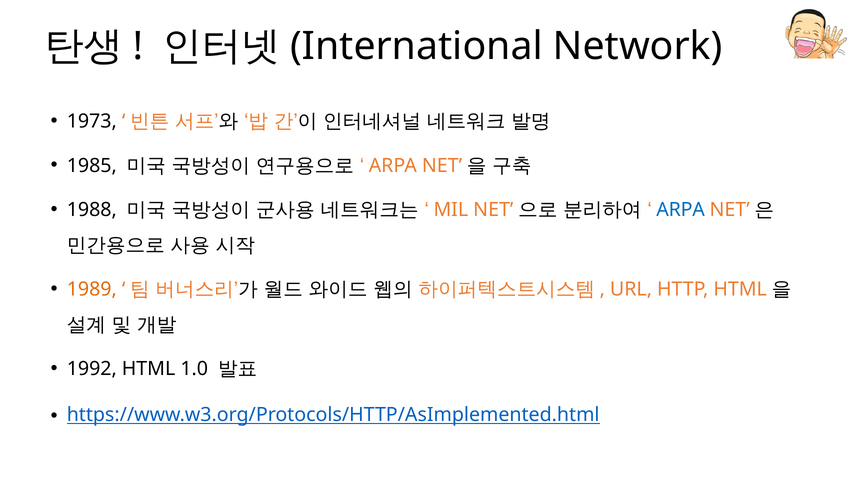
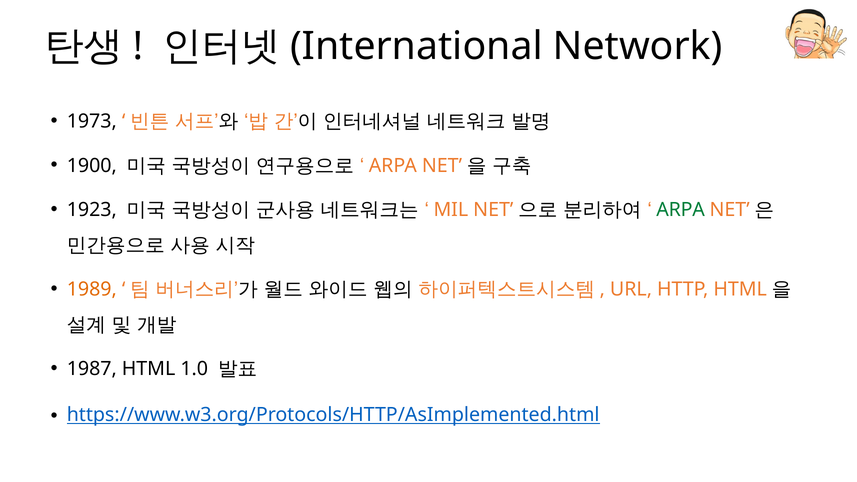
1985: 1985 -> 1900 (92, 166)
1988: 1988 -> 1923 (92, 210)
ARPA colour: blue -> green (681, 210)
1992: 1992 -> 1987 (92, 369)
